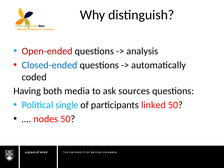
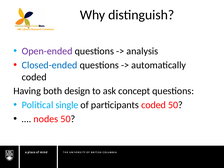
Open-ended colour: red -> purple (47, 51)
media: media -> design (77, 91)
sources: sources -> concept (134, 91)
participants linked: linked -> coded (154, 105)
